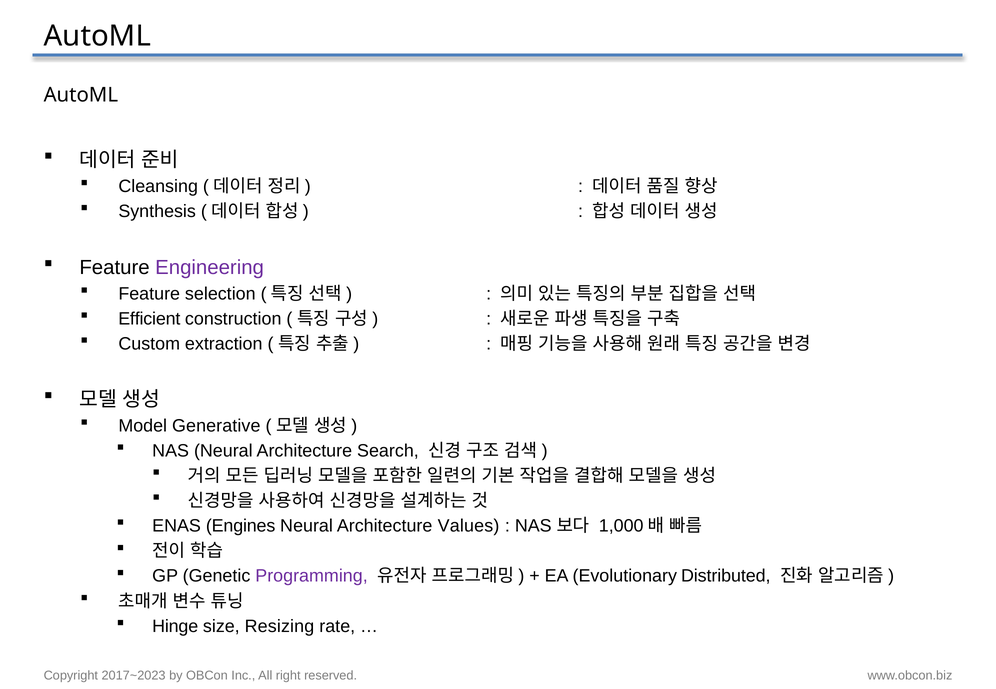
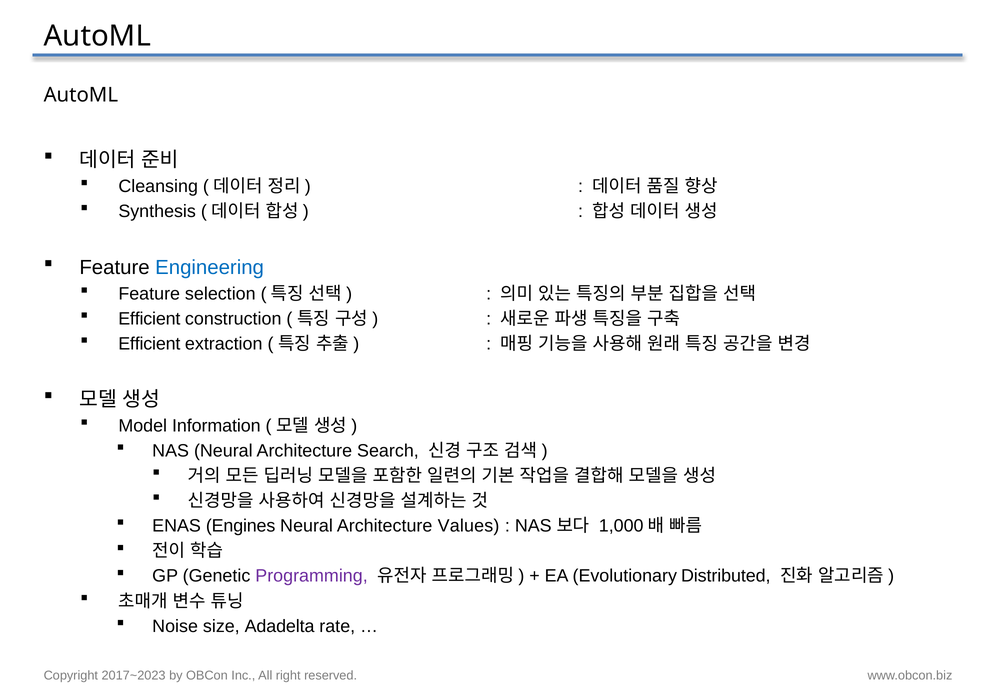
Engineering colour: purple -> blue (210, 268)
Custom: Custom -> Efficient (149, 344)
Generative: Generative -> Information (216, 426)
Hinge: Hinge -> Noise (175, 627)
Resizing: Resizing -> Adadelta (280, 627)
